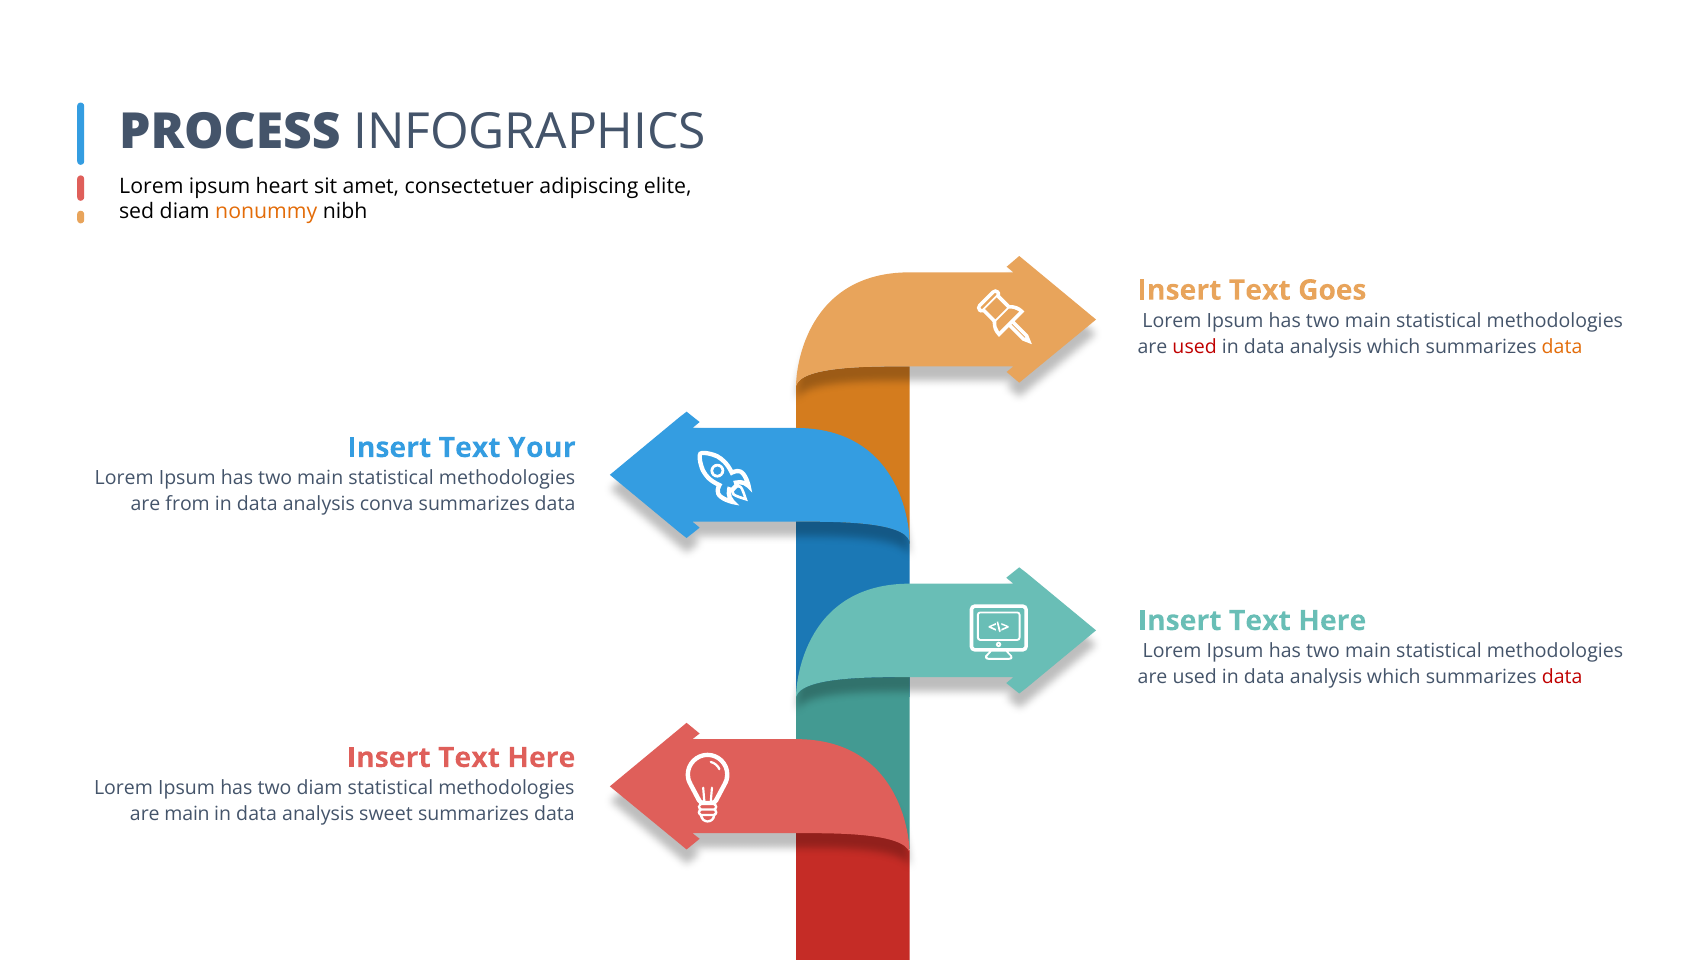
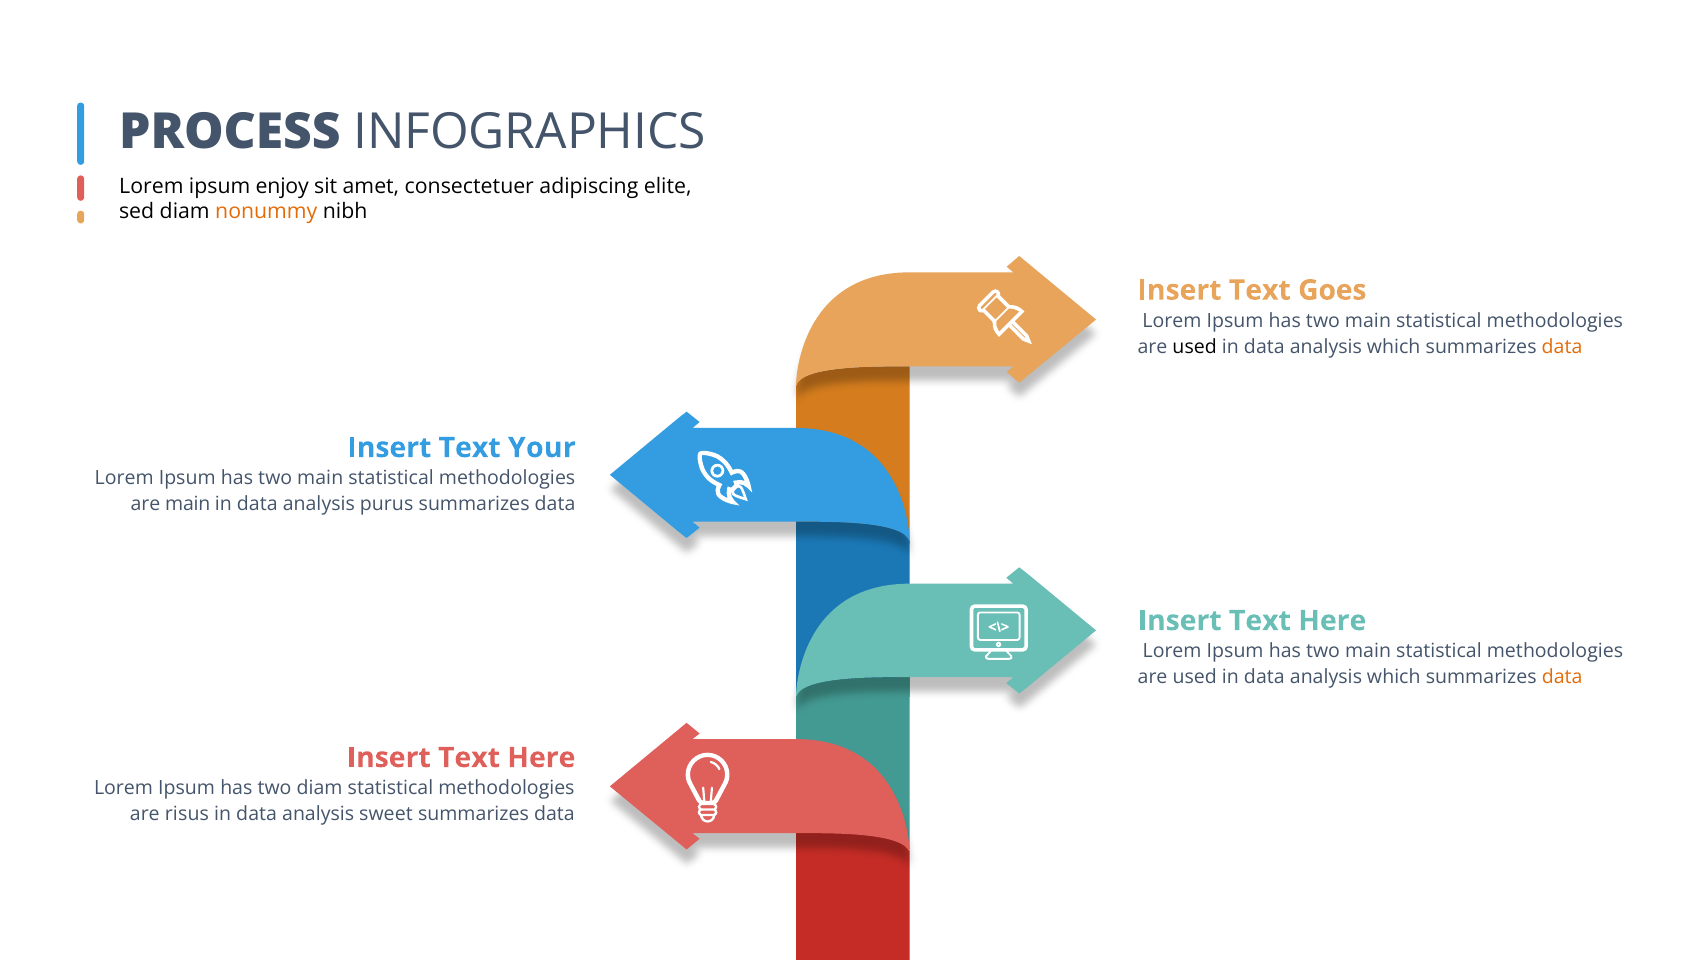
heart: heart -> enjoy (282, 186)
used colour: red -> black (1195, 346)
are from: from -> main (188, 504)
conva: conva -> purus (387, 504)
data colour: red -> orange (1562, 677)
are main: main -> risus (187, 814)
